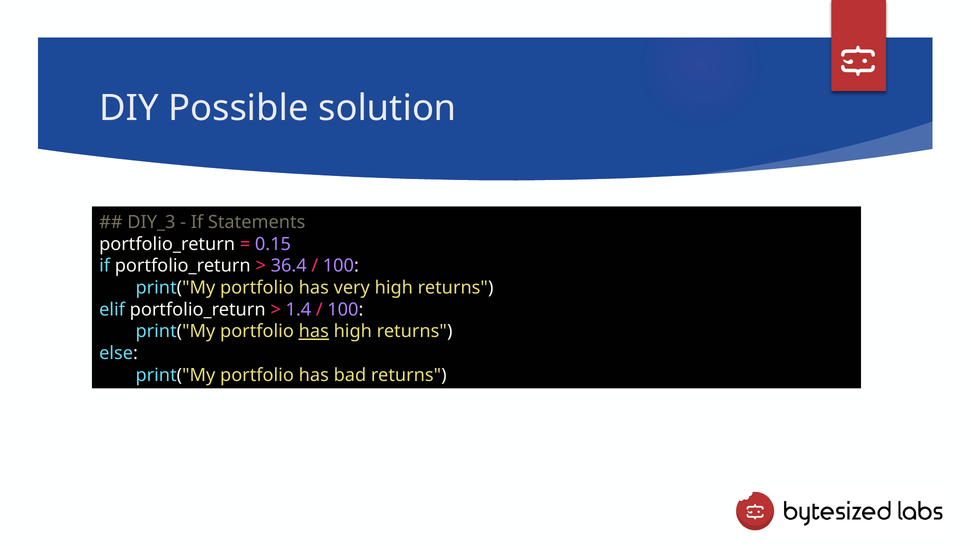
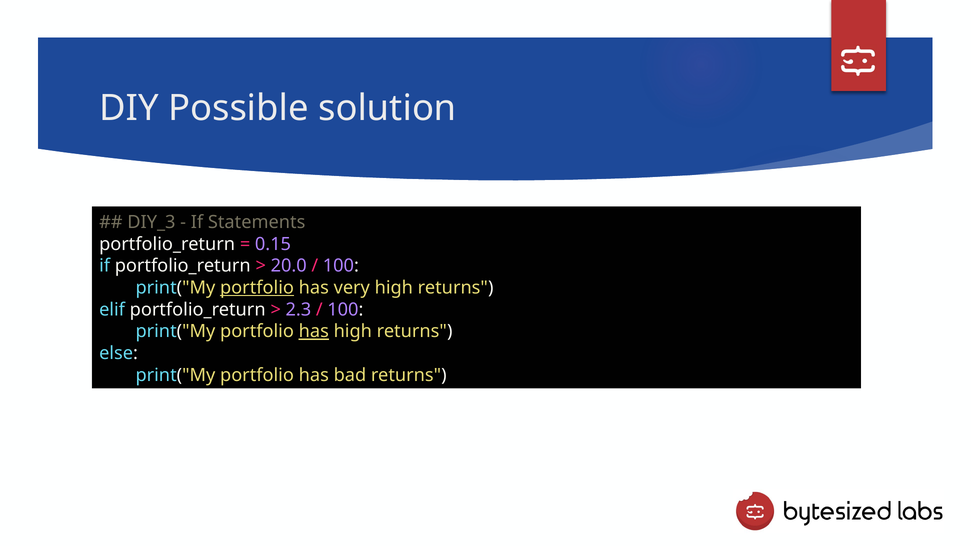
36.4: 36.4 -> 20.0 (289, 266)
portfolio underline: none -> present (257, 288)
1.4: 1.4 -> 2.3 (298, 310)
